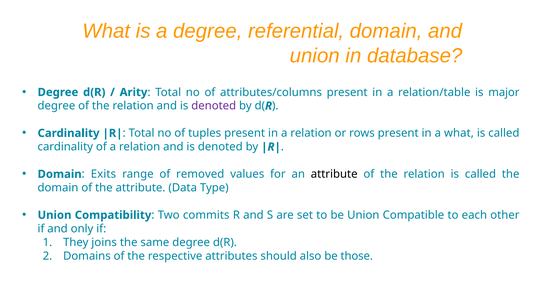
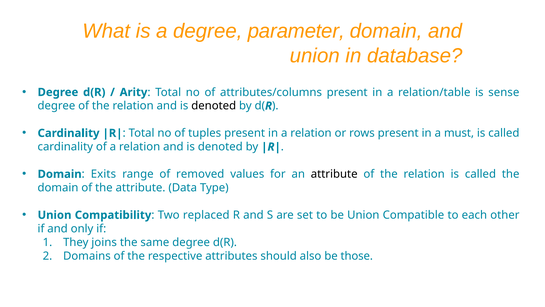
referential: referential -> parameter (296, 31)
major: major -> sense (504, 92)
denoted colour: purple -> black (214, 106)
a what: what -> must (459, 133)
commits: commits -> replaced (206, 215)
